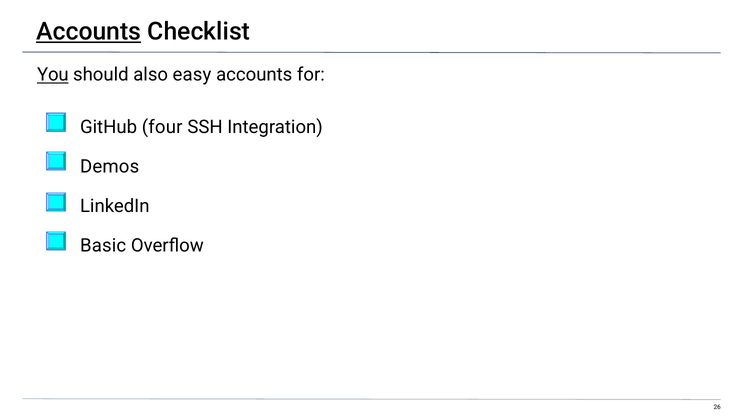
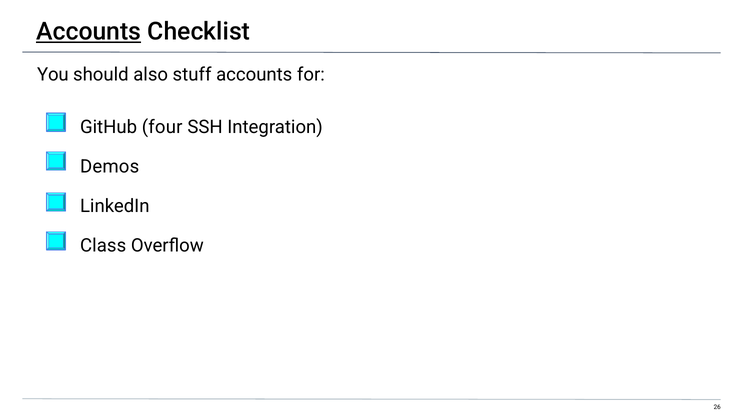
You underline: present -> none (53, 75)
easy: easy -> stuff (192, 75)
Basic: Basic -> Class (103, 245)
